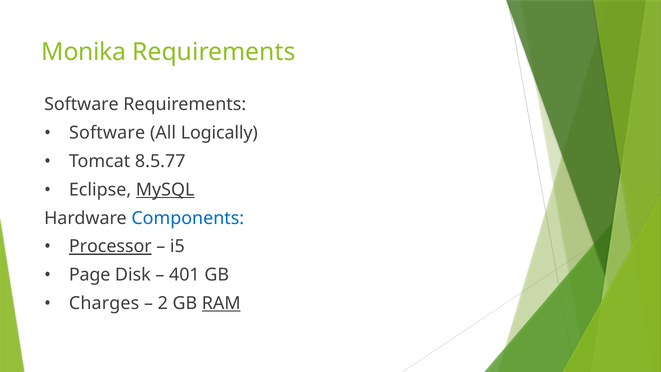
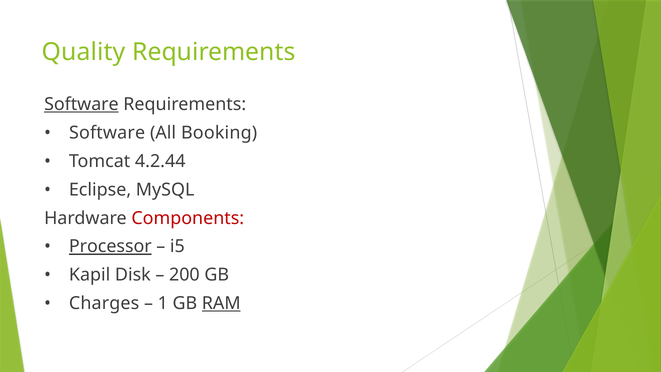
Monika: Monika -> Quality (84, 52)
Software underline: none -> present (81, 104)
Logically: Logically -> Booking (219, 133)
8.5.77: 8.5.77 -> 4.2.44 (160, 161)
MySQL underline: present -> none (165, 190)
Components colour: blue -> red (188, 218)
Page: Page -> Kapil (90, 275)
401: 401 -> 200 (184, 275)
2: 2 -> 1 (163, 303)
